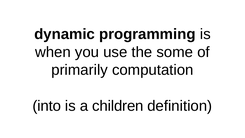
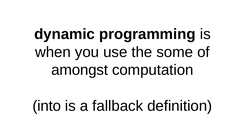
primarily: primarily -> amongst (80, 70)
children: children -> fallback (118, 106)
